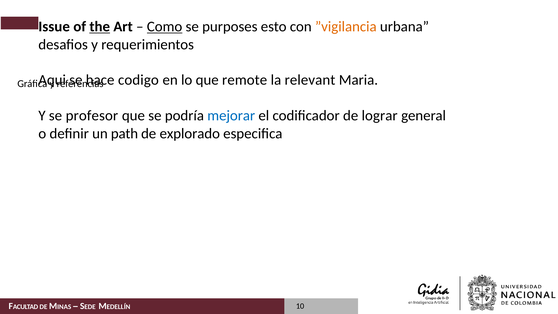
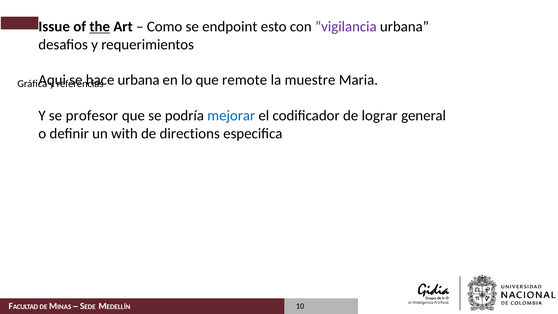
Como underline: present -> none (165, 27)
purposes: purposes -> endpoint (230, 27)
”vigilancia colour: orange -> purple (346, 27)
codigo: codigo -> urbana (139, 80)
relevant: relevant -> muestre (310, 80)
path: path -> with (124, 133)
explorado: explorado -> directions (190, 133)
